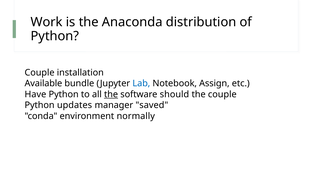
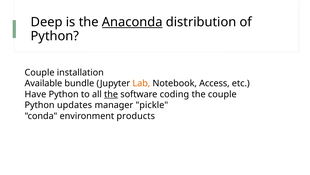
Work: Work -> Deep (47, 22)
Anaconda underline: none -> present (132, 22)
Lab colour: blue -> orange (141, 83)
Assign: Assign -> Access (214, 83)
should: should -> coding (174, 94)
saved: saved -> pickle (152, 105)
normally: normally -> products (136, 116)
